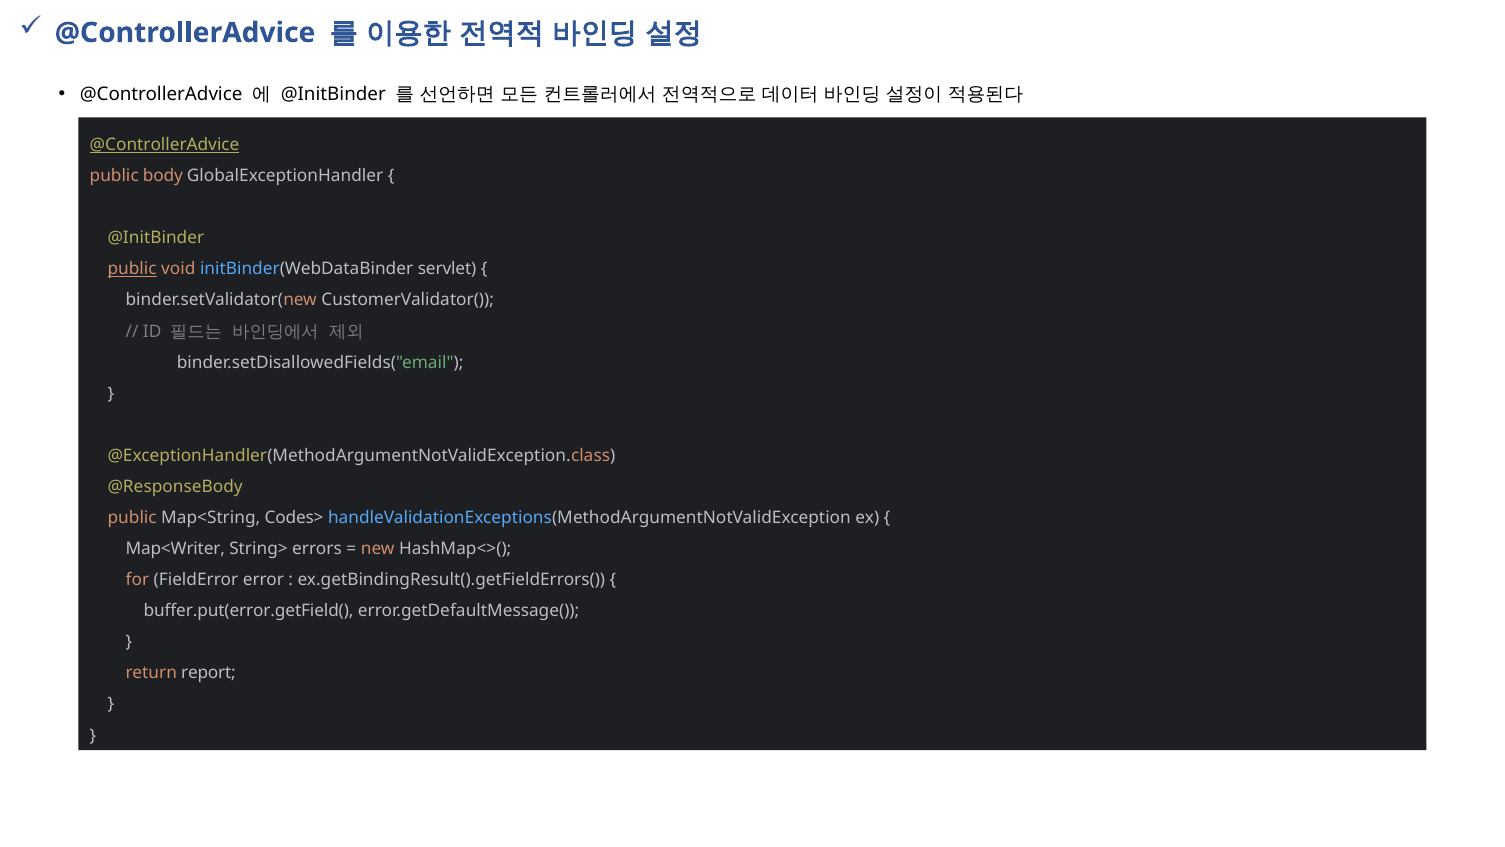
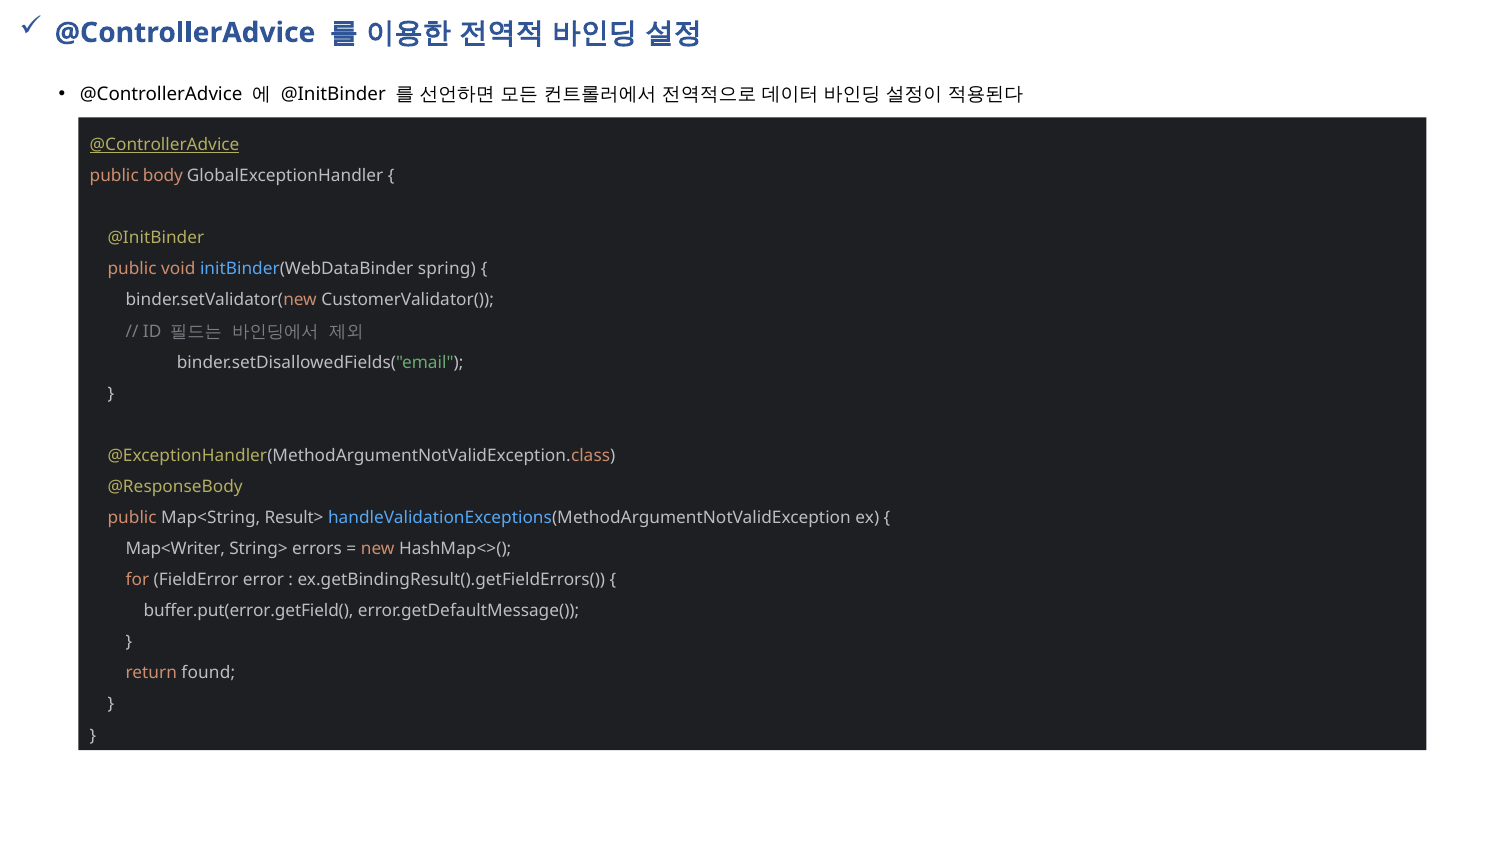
public underline: present -> none (132, 269)
servlet: servlet -> spring (447, 269)
Codes>: Codes> -> Result> (294, 518)
report: report -> found (208, 673)
